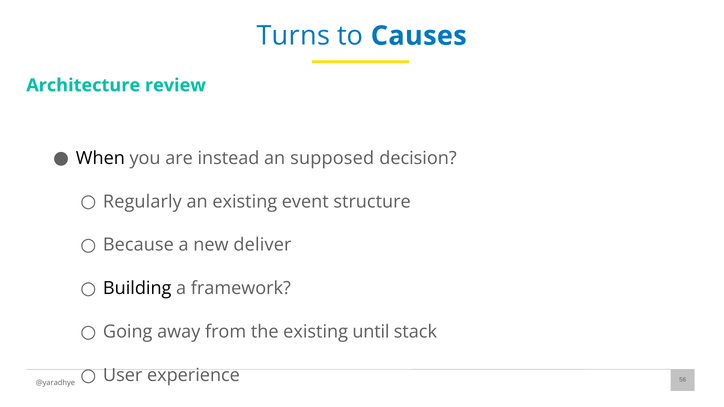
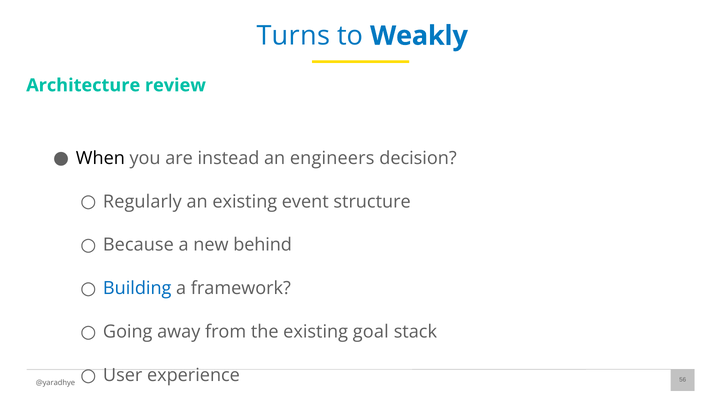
Causes: Causes -> Weakly (419, 36)
supposed: supposed -> engineers (332, 158)
deliver: deliver -> behind (263, 245)
Building colour: black -> blue (137, 289)
until: until -> goal (371, 332)
